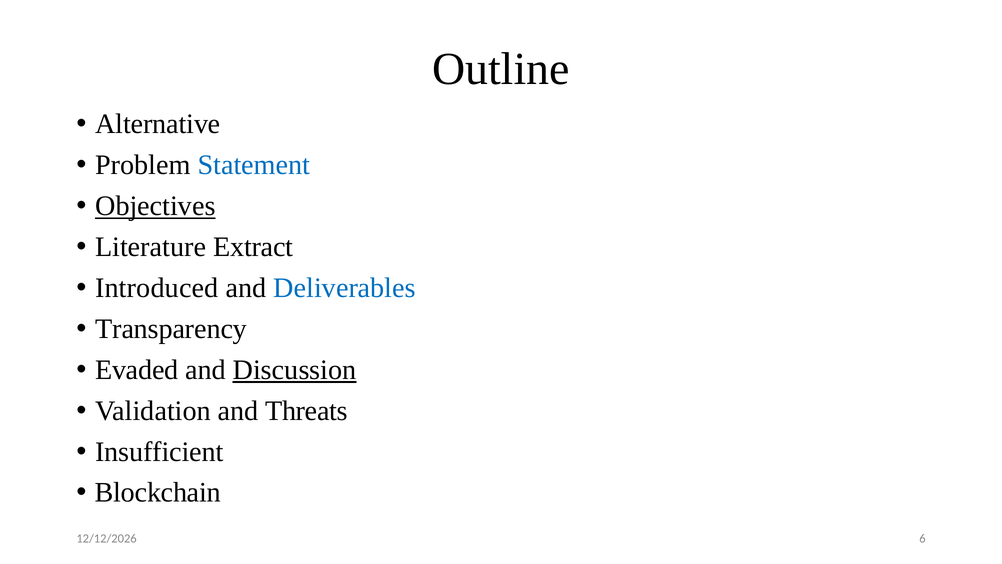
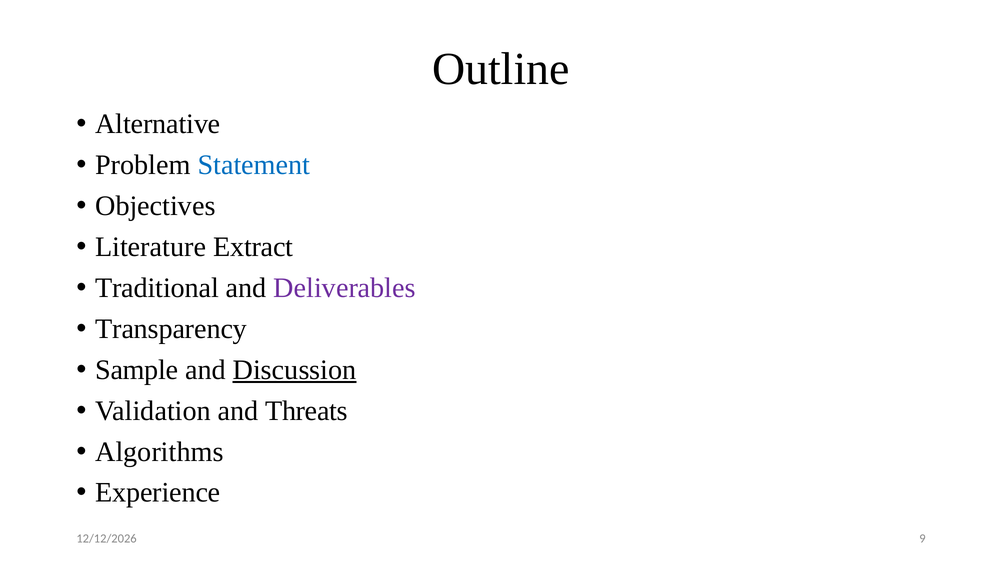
Objectives underline: present -> none (155, 206)
Introduced: Introduced -> Traditional (157, 288)
Deliverables colour: blue -> purple (345, 288)
Evaded: Evaded -> Sample (137, 370)
Insufficient: Insufficient -> Algorithms (159, 451)
Blockchain: Blockchain -> Experience (158, 492)
6: 6 -> 9 (922, 538)
